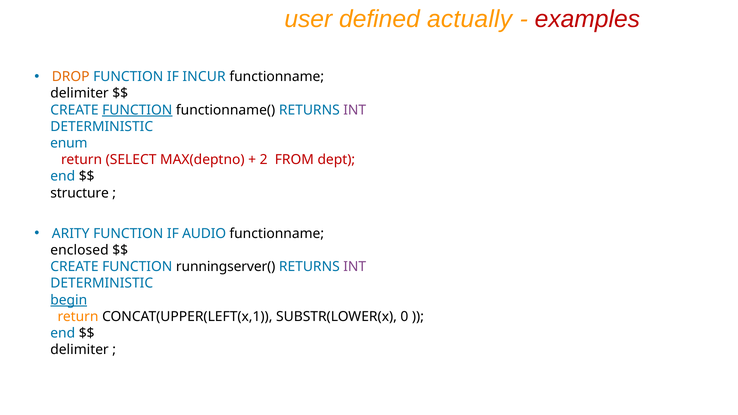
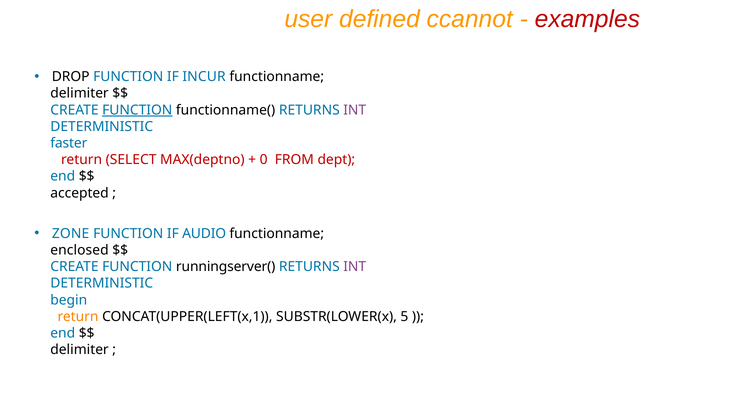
actually: actually -> ccannot (470, 19)
DROP colour: orange -> black (71, 77)
enum: enum -> faster (69, 143)
2: 2 -> 0 (264, 160)
structure: structure -> accepted (80, 193)
ARITY: ARITY -> ZONE (71, 234)
begin underline: present -> none (69, 300)
0: 0 -> 5 (404, 317)
